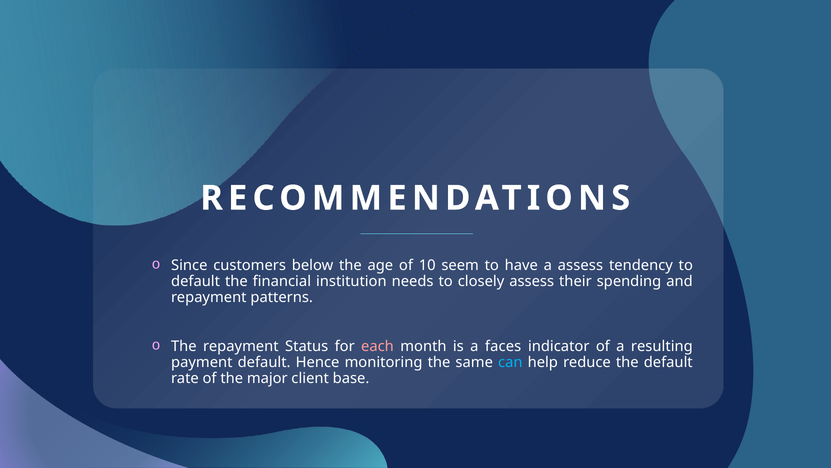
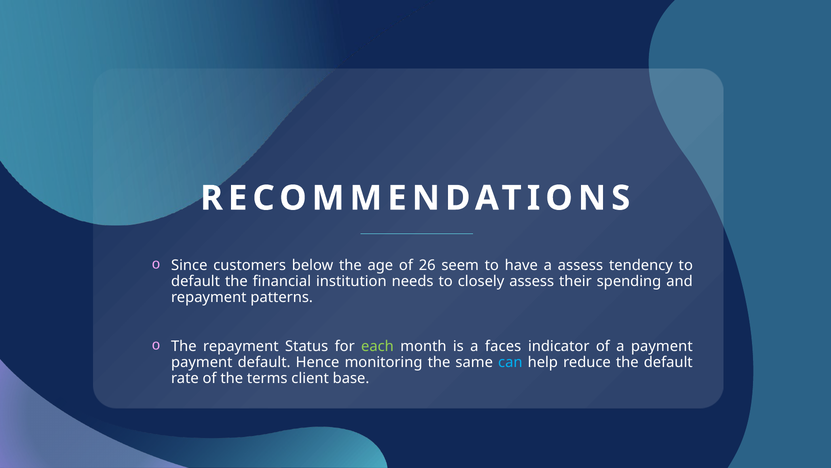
10: 10 -> 26 (427, 265)
each colour: pink -> light green (377, 346)
a resulting: resulting -> payment (662, 346)
major: major -> terms (267, 378)
